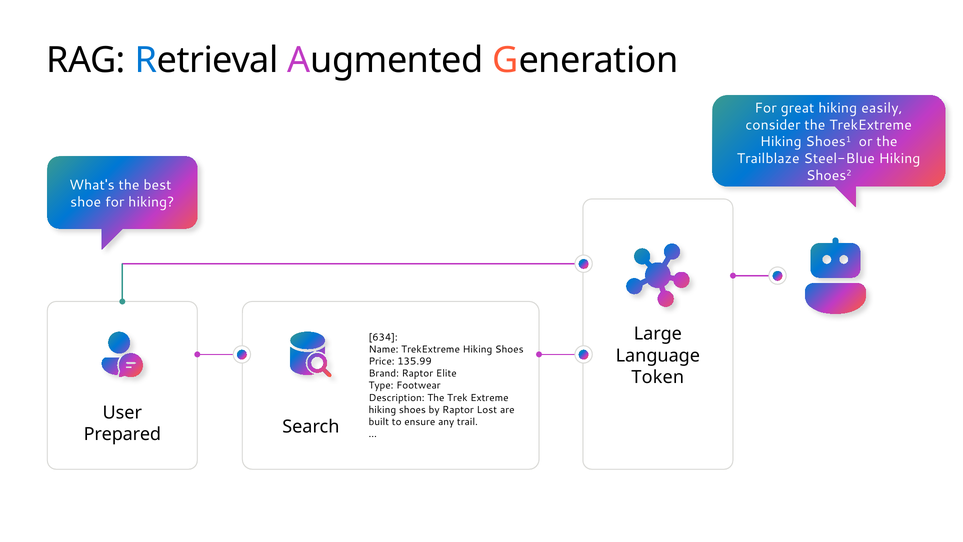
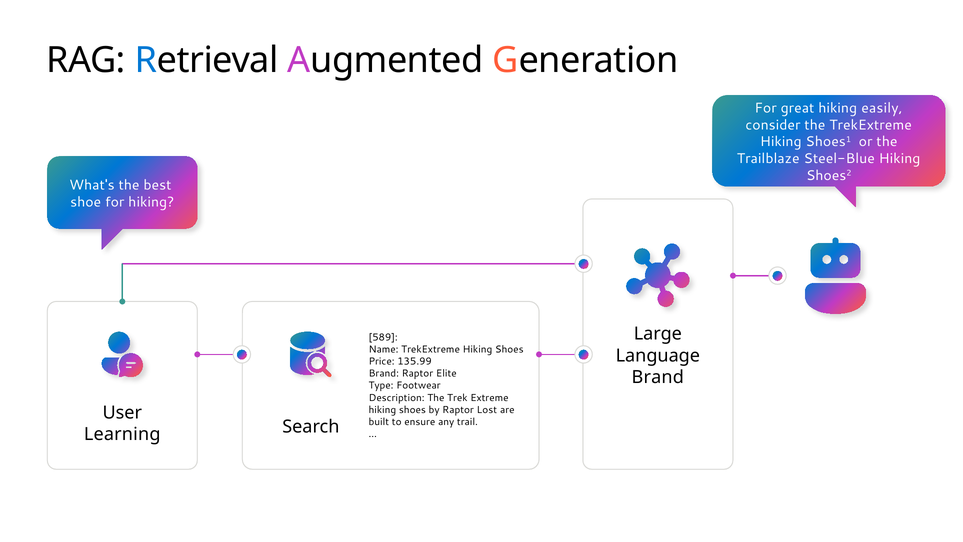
634: 634 -> 589 (383, 337)
Token: Token -> Brand (658, 377)
Prepared: Prepared -> Learning (122, 434)
